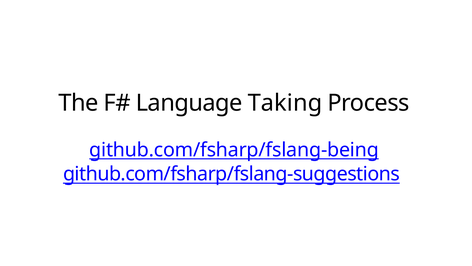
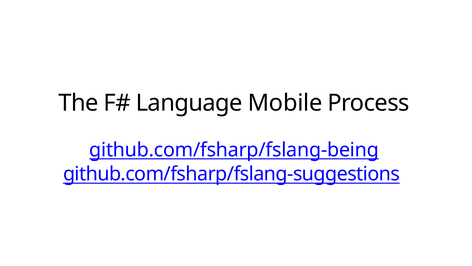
Taking: Taking -> Mobile (285, 103)
